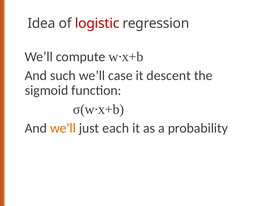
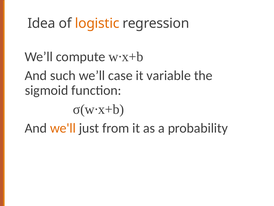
logistic colour: red -> orange (97, 23)
descent: descent -> variable (169, 75)
each: each -> from (116, 128)
